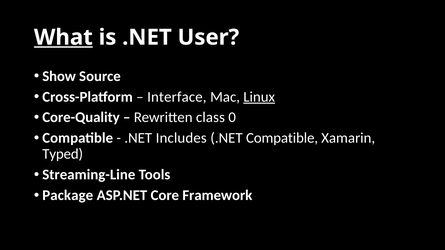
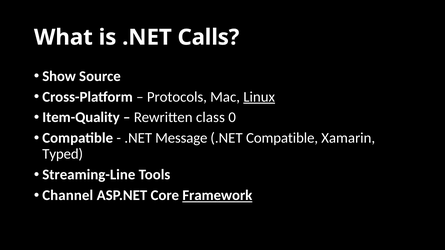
What underline: present -> none (63, 37)
User: User -> Calls (208, 37)
Interface: Interface -> Protocols (177, 97)
Core-Quality: Core-Quality -> Item-Quality (81, 118)
Includes: Includes -> Message (181, 138)
Package: Package -> Channel (68, 196)
Framework underline: none -> present (217, 196)
